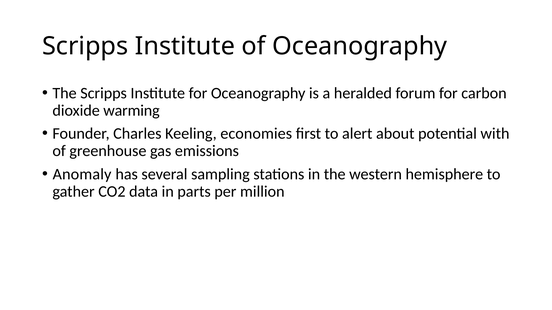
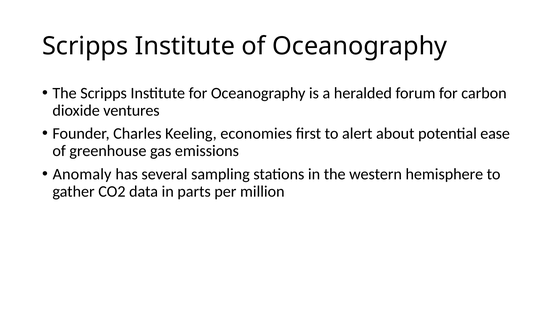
warming: warming -> ventures (131, 111)
with: with -> ease (495, 134)
